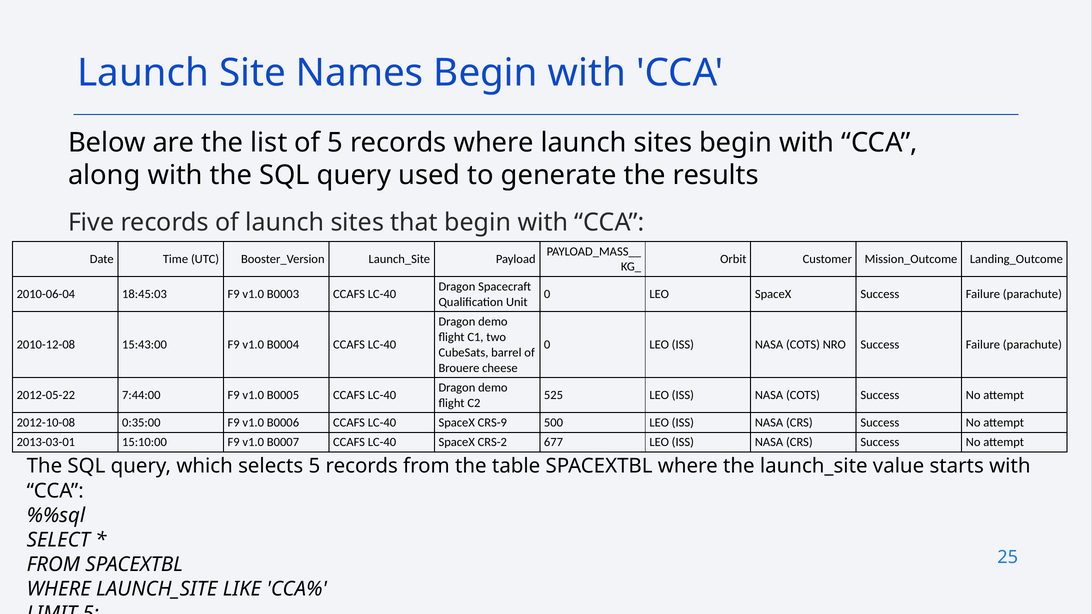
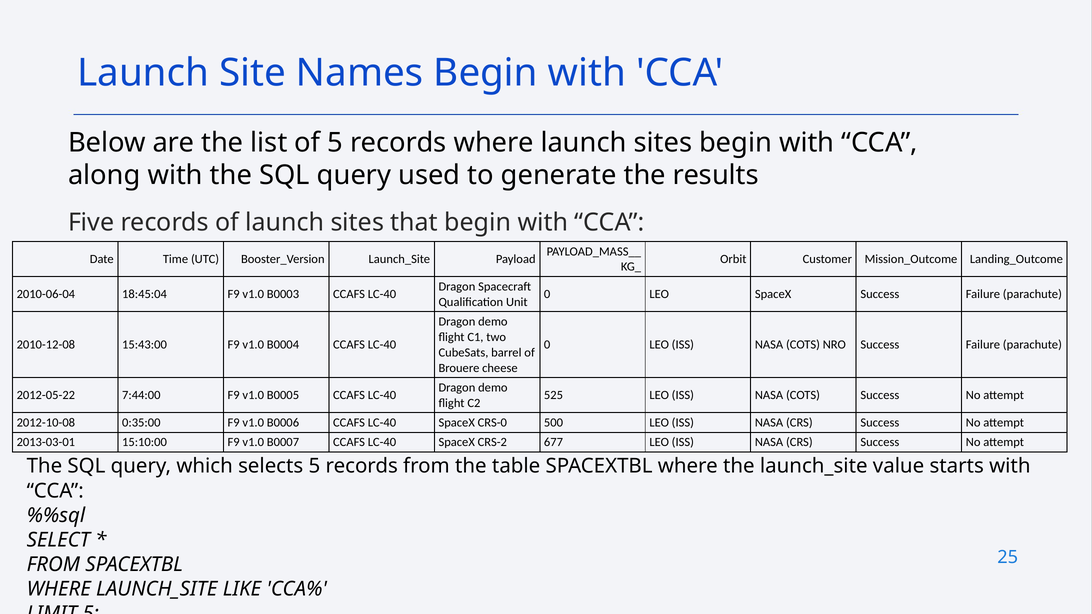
18:45:03: 18:45:03 -> 18:45:04 (144, 294)
CRS-9: CRS-9 -> CRS-0 (492, 423)
